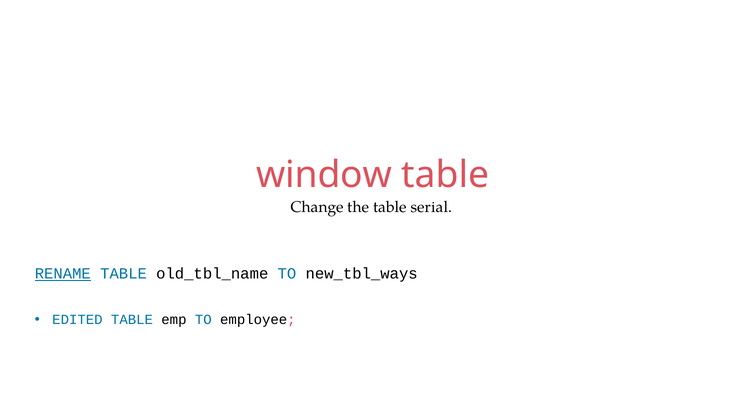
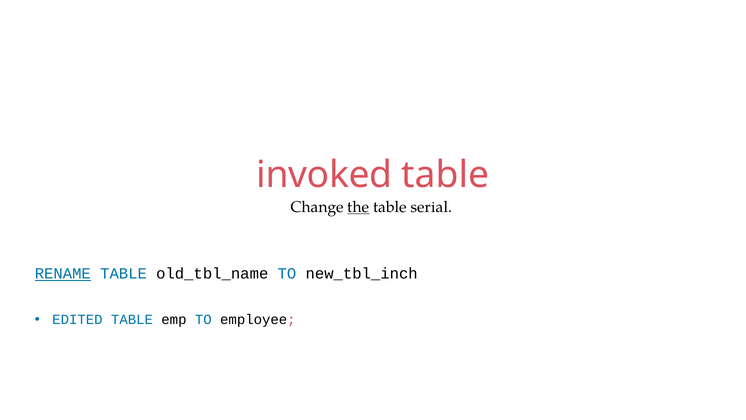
window: window -> invoked (324, 175)
the underline: none -> present (358, 207)
new_tbl_ways: new_tbl_ways -> new_tbl_inch (362, 274)
